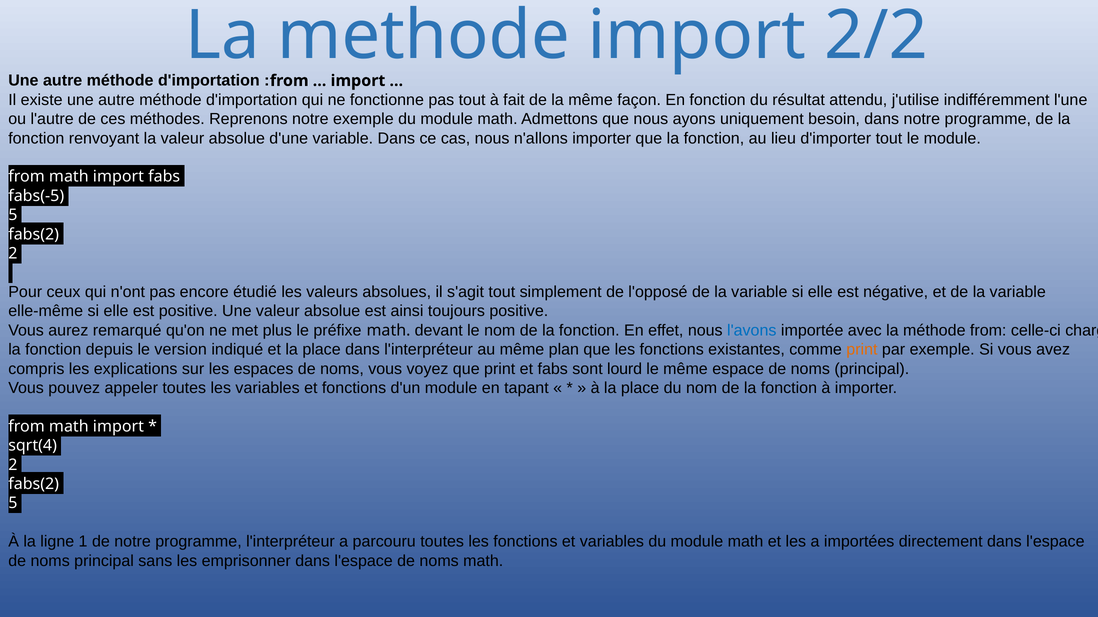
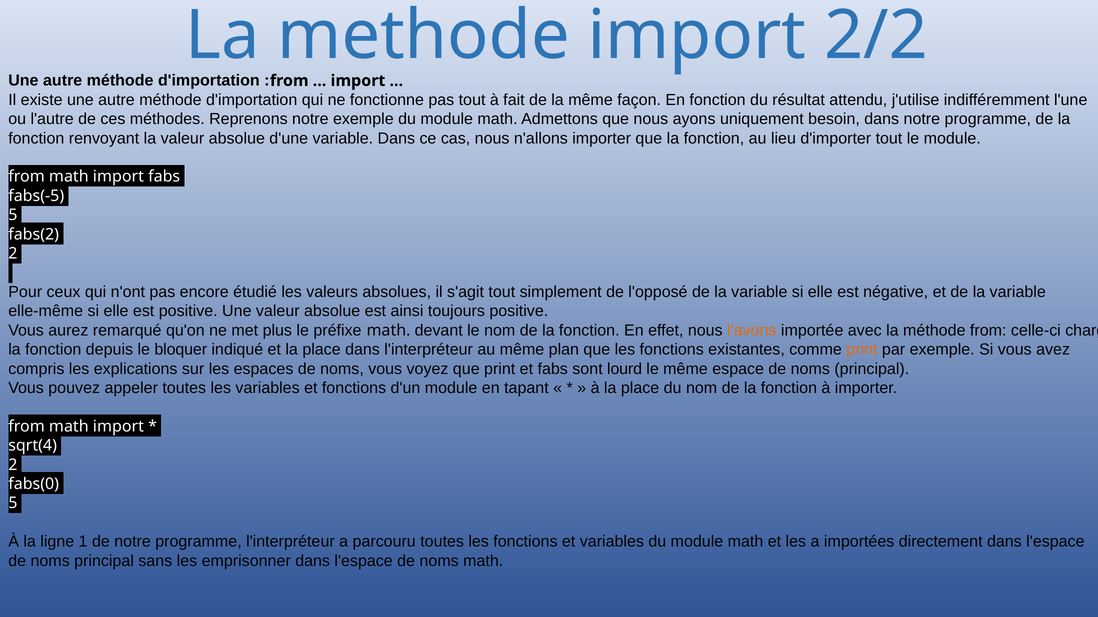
l'avons colour: blue -> orange (752, 331)
version: version -> bloquer (181, 350)
fabs(2: fabs(2 -> fabs(0 (34, 484)
